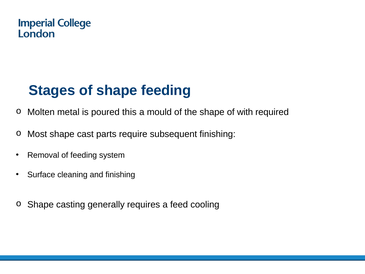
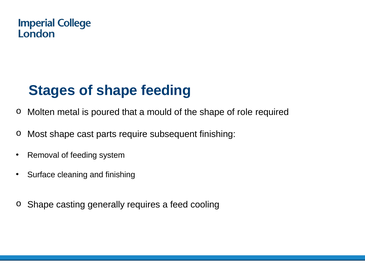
this: this -> that (129, 112)
with: with -> role (245, 112)
